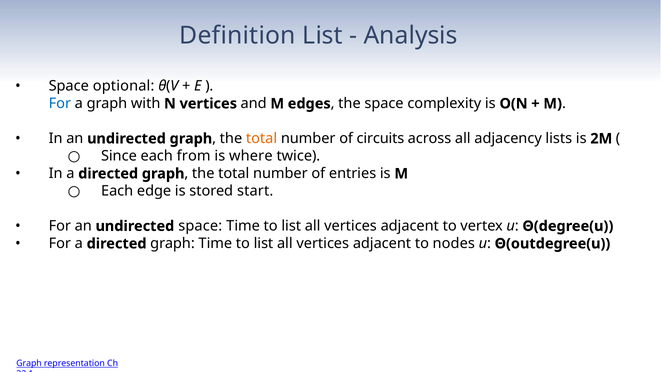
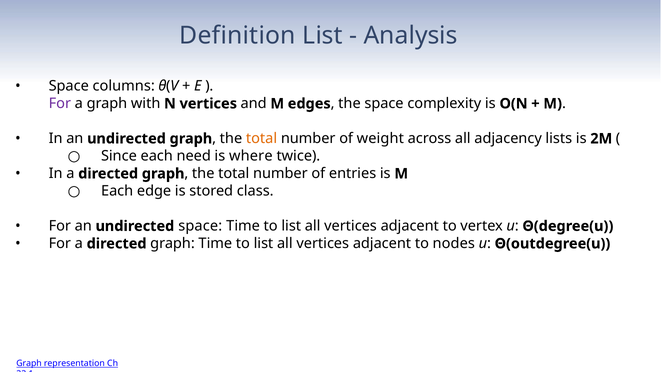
optional: optional -> columns (124, 86)
For colour: blue -> purple (60, 104)
circuits: circuits -> weight (380, 139)
from: from -> need (194, 156)
start: start -> class (255, 191)
